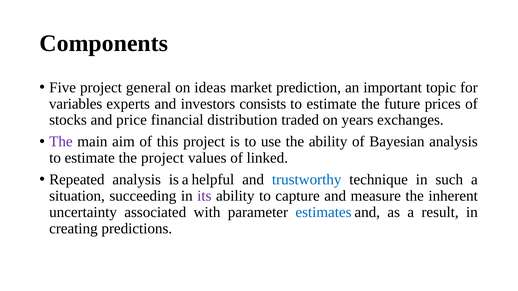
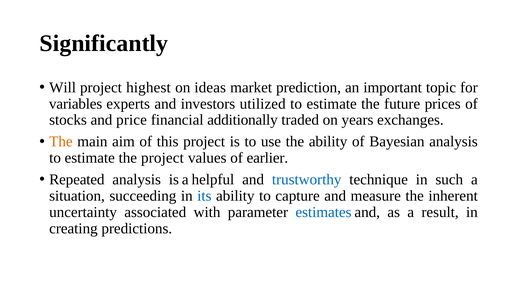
Components: Components -> Significantly (104, 44)
Five: Five -> Will (63, 88)
general: general -> highest (148, 88)
consists: consists -> utilized (263, 104)
distribution: distribution -> additionally (243, 120)
The colour: purple -> orange (61, 142)
linked: linked -> earlier (267, 158)
its colour: purple -> blue (204, 196)
